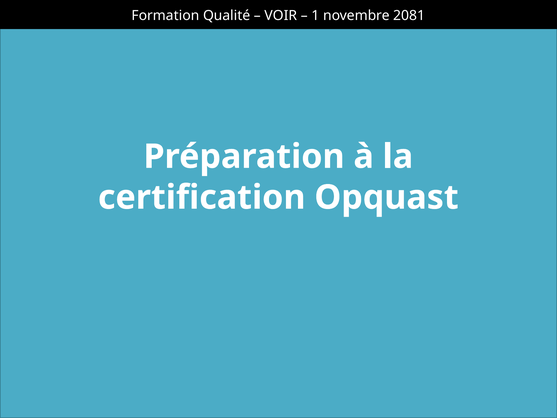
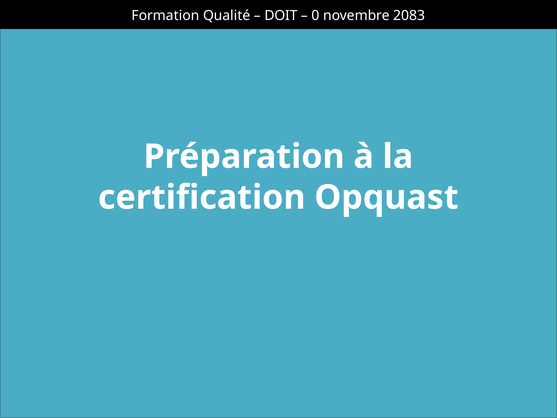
VOIR: VOIR -> DOIT (281, 15)
1: 1 -> 0 (316, 15)
2081: 2081 -> 2083 (409, 15)
